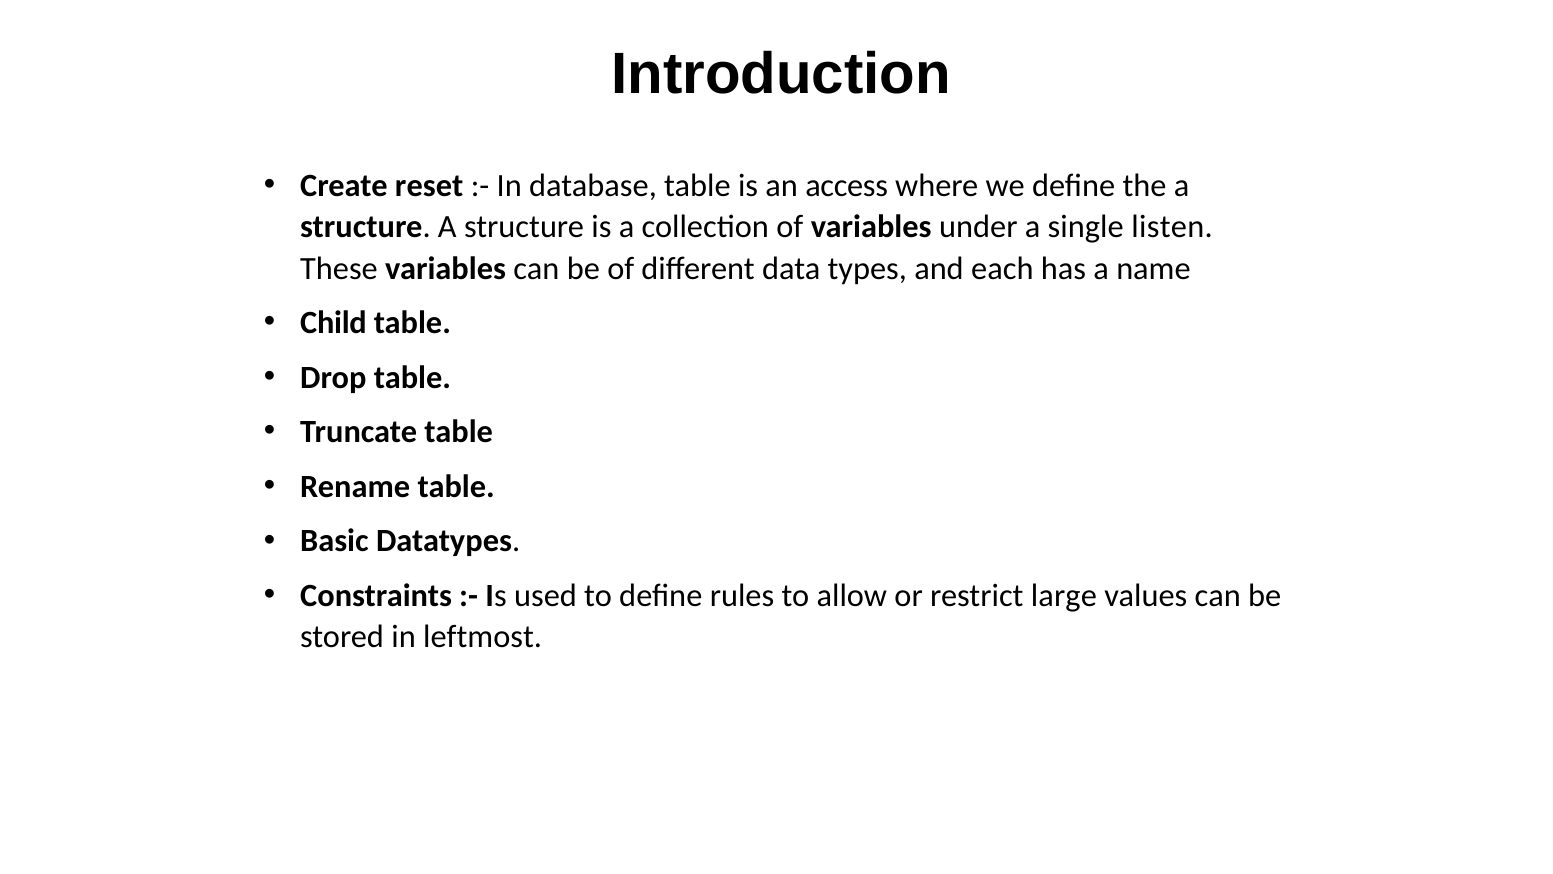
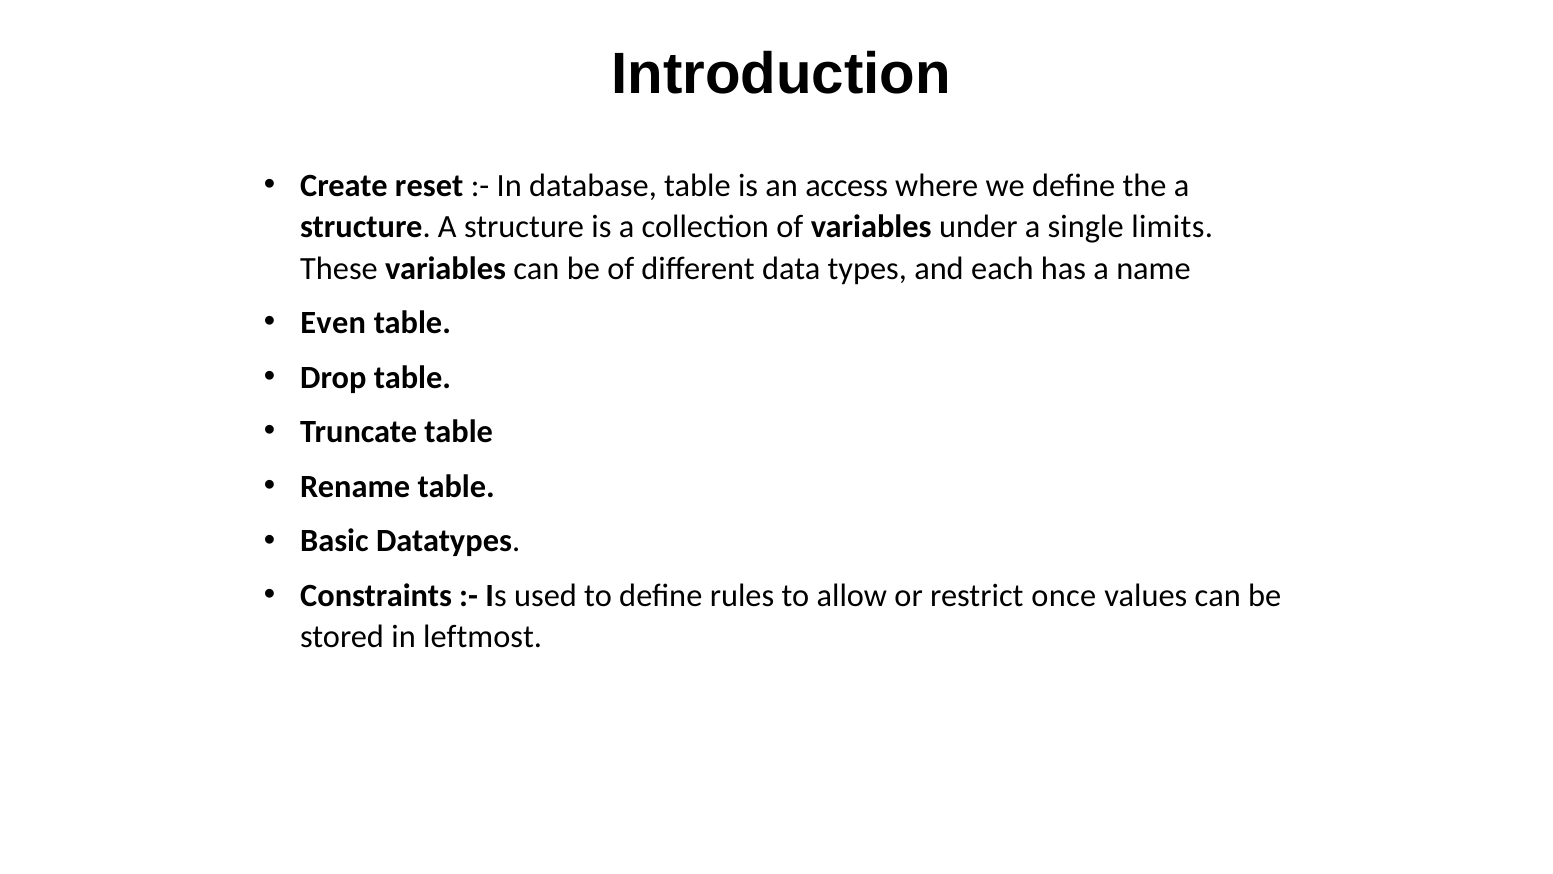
listen: listen -> limits (1172, 227)
Child: Child -> Even (333, 323)
large: large -> once (1064, 595)
